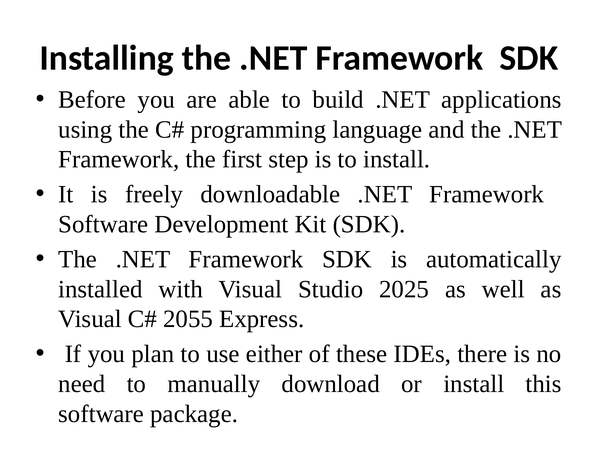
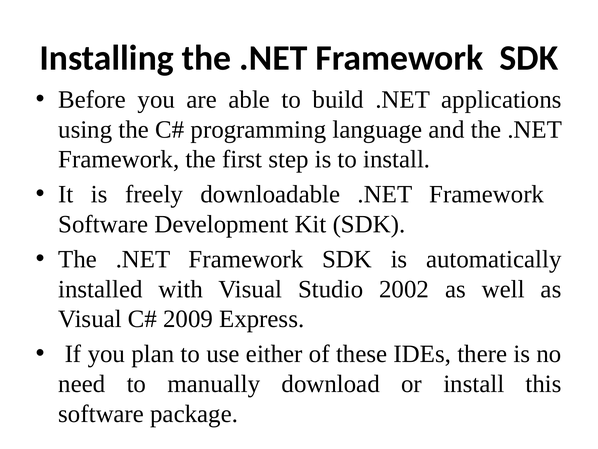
2025: 2025 -> 2002 (404, 289)
2055: 2055 -> 2009 (188, 319)
